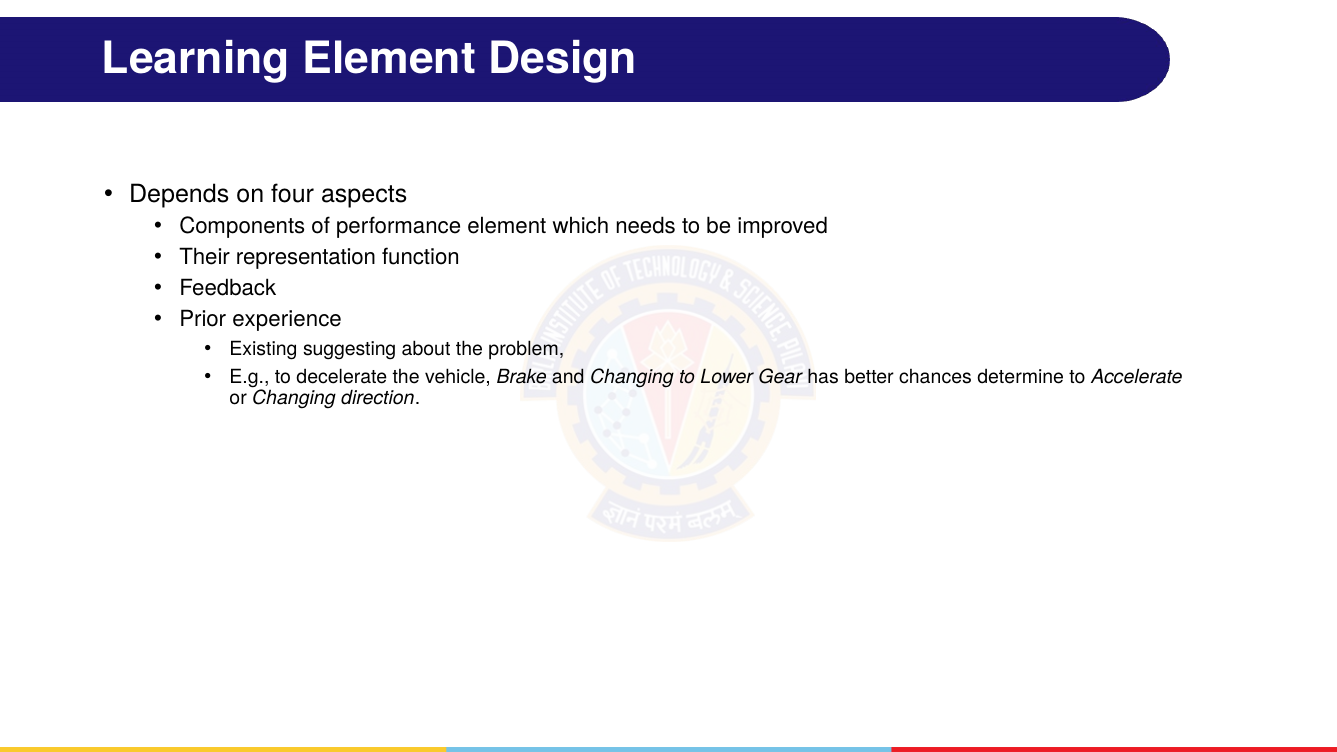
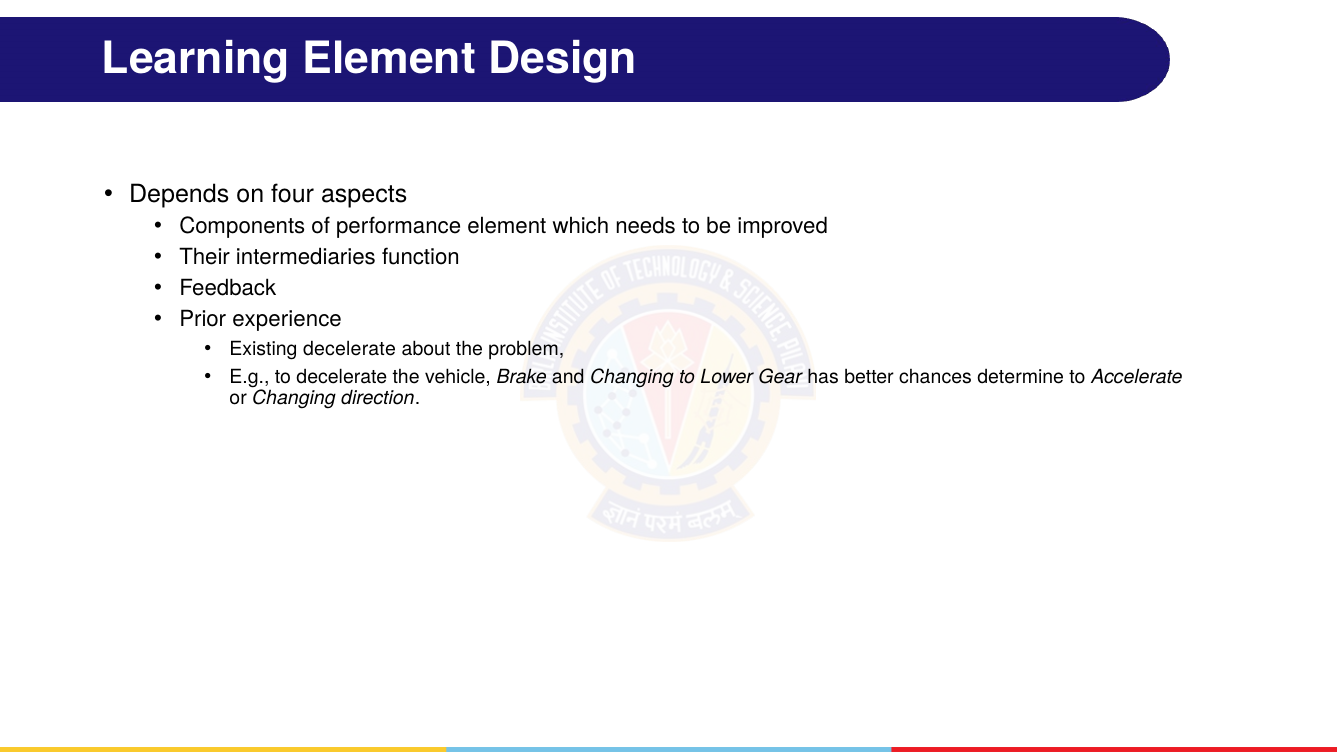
representation: representation -> intermediaries (306, 257)
Existing suggesting: suggesting -> decelerate (350, 349)
